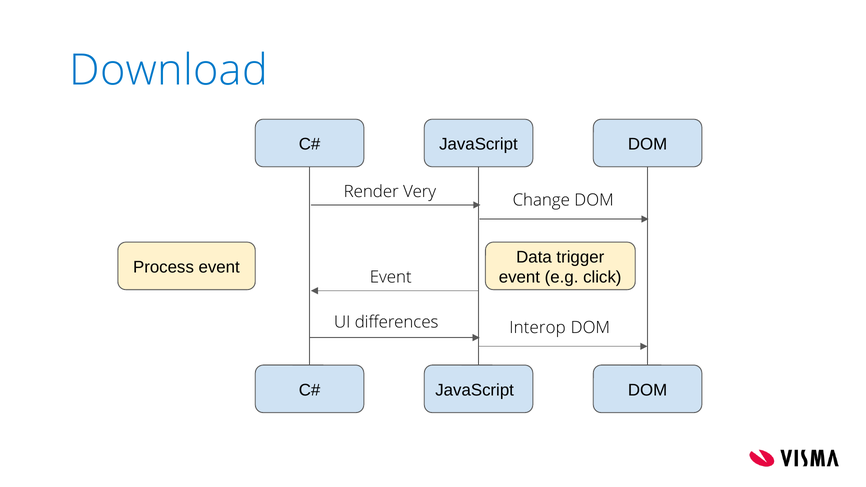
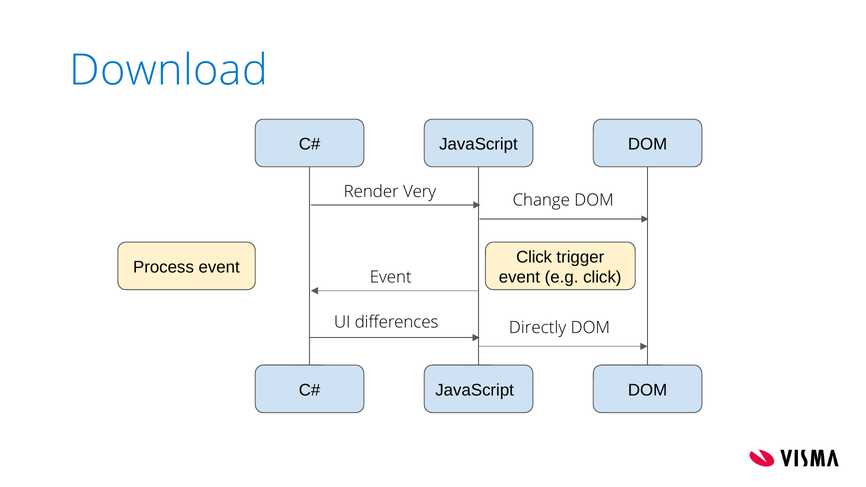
Data: Data -> Click (534, 257)
Interop: Interop -> Directly (538, 328)
